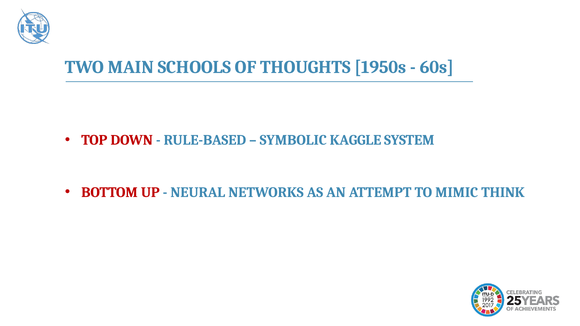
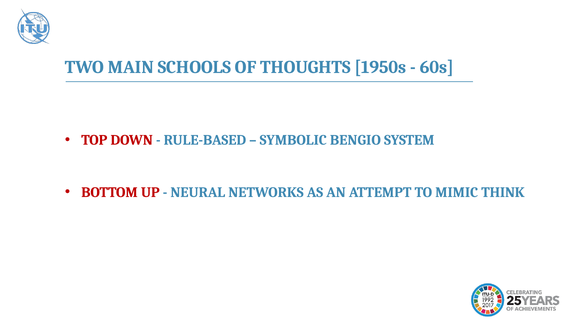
KAGGLE: KAGGLE -> BENGIO (355, 140)
